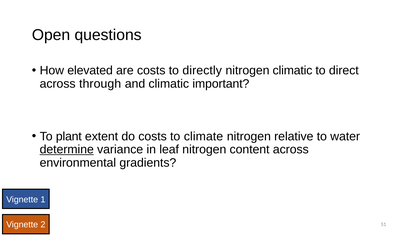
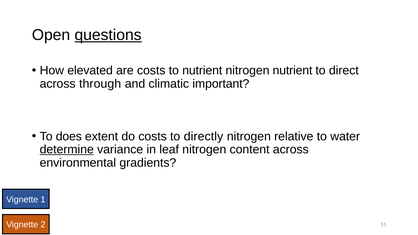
questions underline: none -> present (108, 35)
to directly: directly -> nutrient (202, 71)
nitrogen climatic: climatic -> nutrient (293, 71)
plant: plant -> does (69, 136)
climate: climate -> directly (204, 136)
